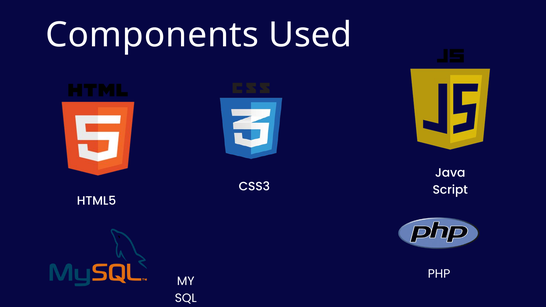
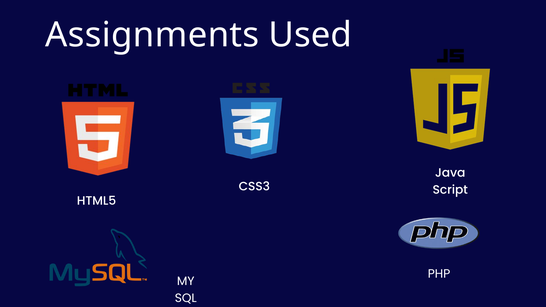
Components: Components -> Assignments (152, 35)
